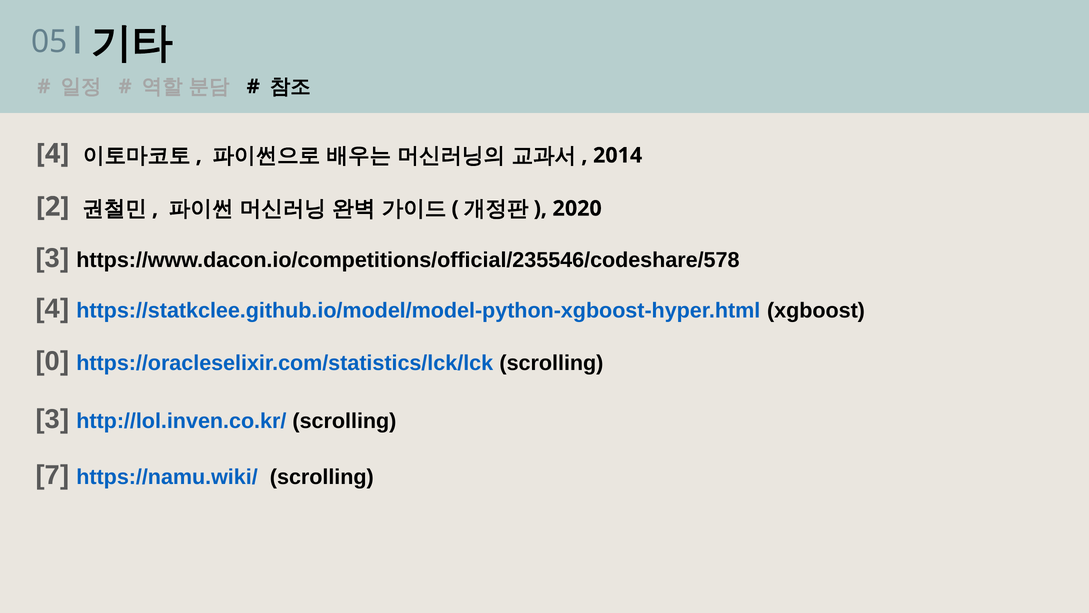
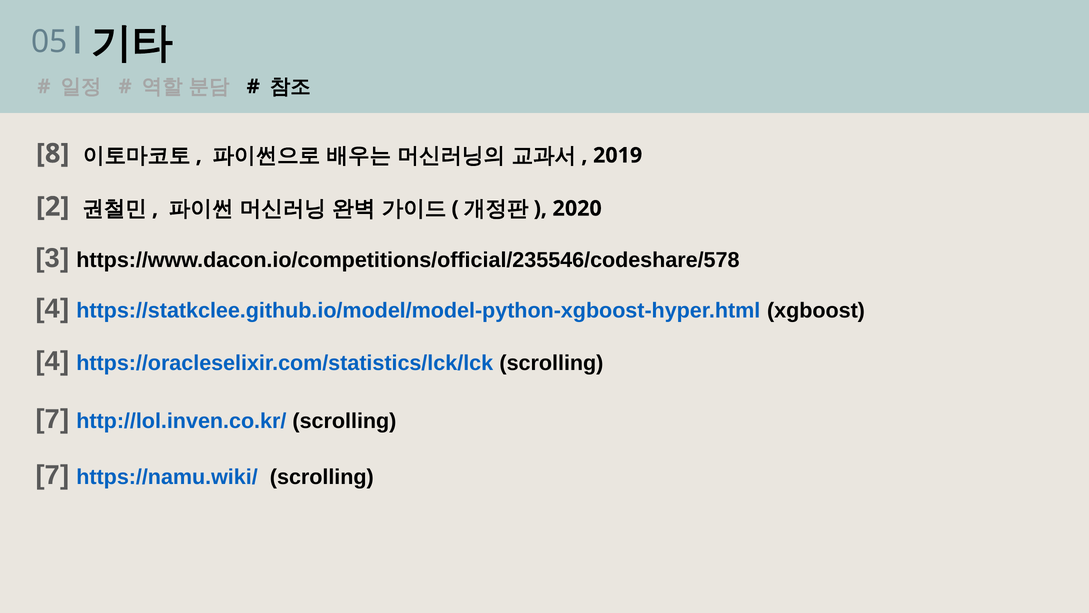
4: 4 -> 8 (53, 153)
2014: 2014 -> 2019 (618, 155)
0: 0 -> 4 (53, 361)
3: 3 -> 7 (53, 419)
